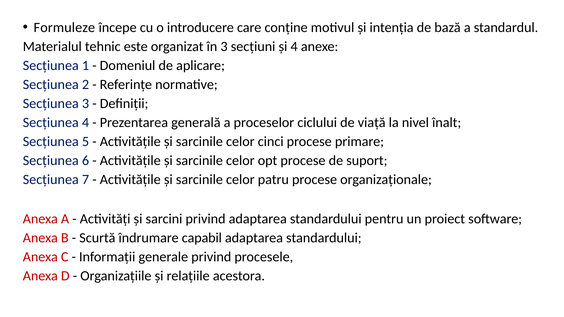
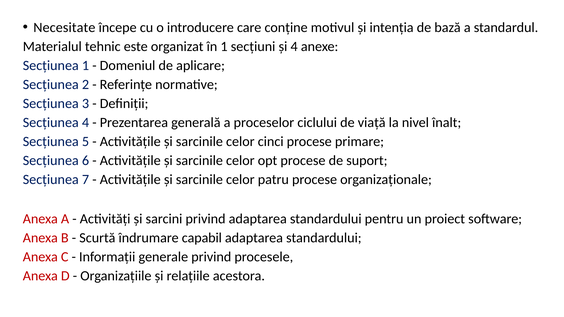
Formuleze: Formuleze -> Necesitate (64, 28)
în 3: 3 -> 1 (224, 47)
